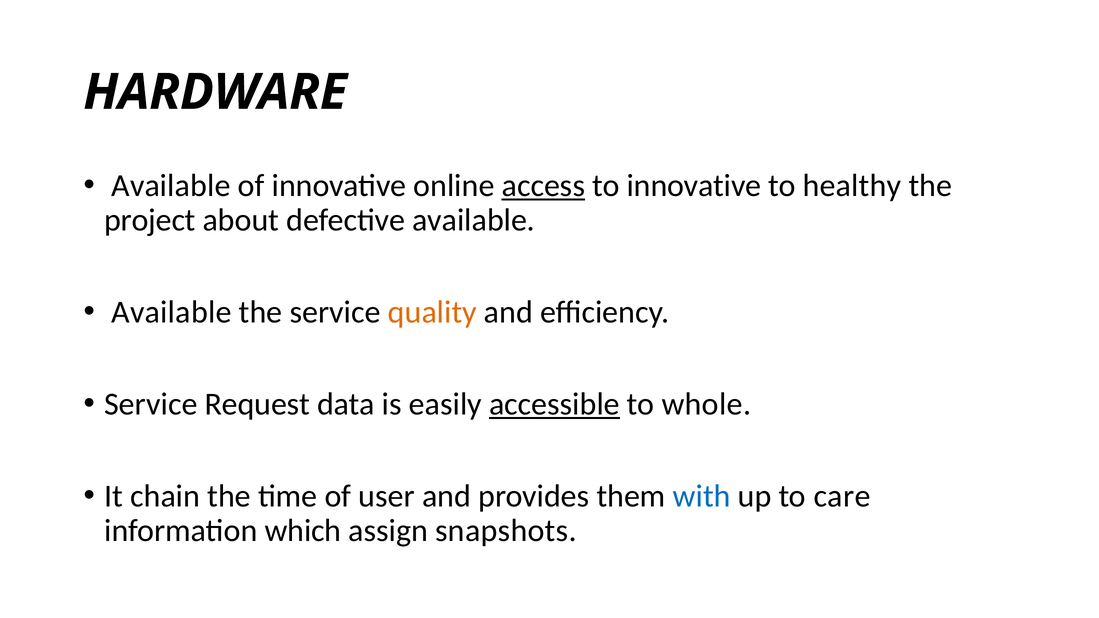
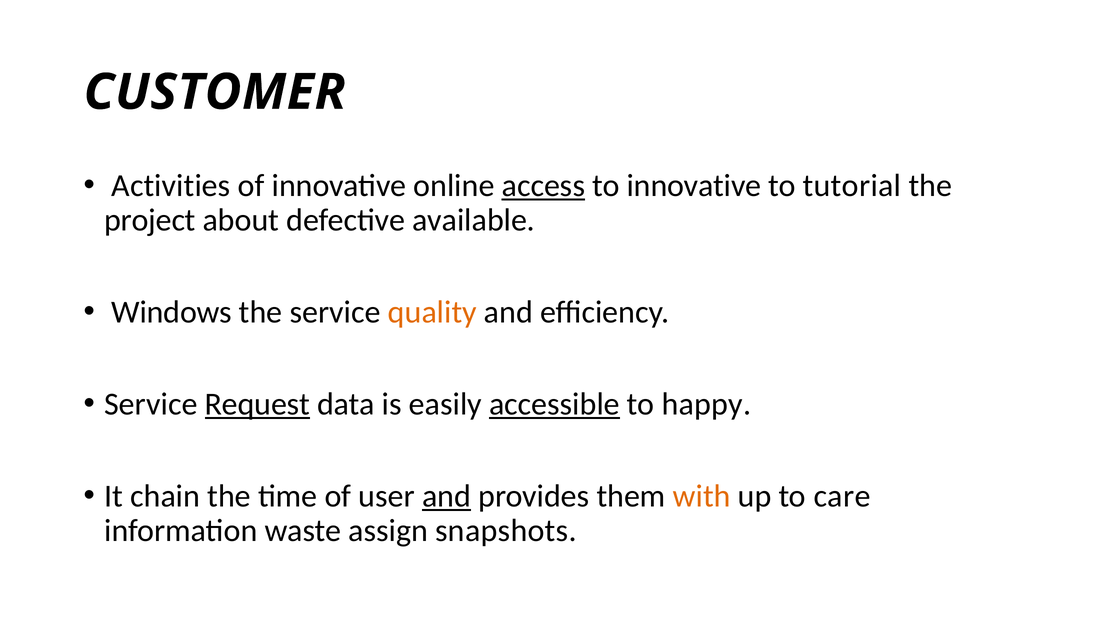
HARDWARE: HARDWARE -> CUSTOMER (215, 92)
Available: Available -> Activities (171, 186)
healthy: healthy -> tutorial (852, 186)
Available: Available -> Windows (172, 312)
Request underline: none -> present (257, 404)
whole: whole -> happy (706, 404)
and underline: none -> present (447, 496)
with colour: blue -> orange (702, 496)
which: which -> waste (303, 531)
